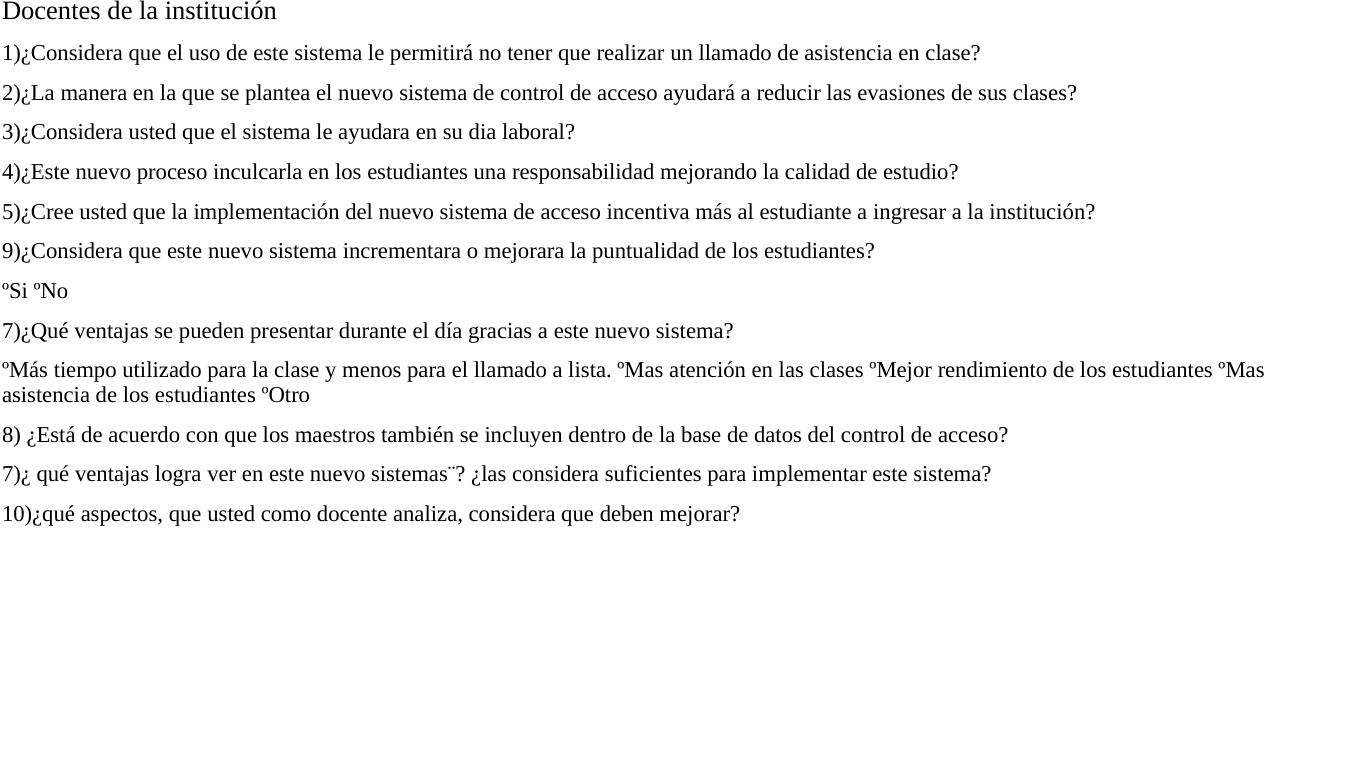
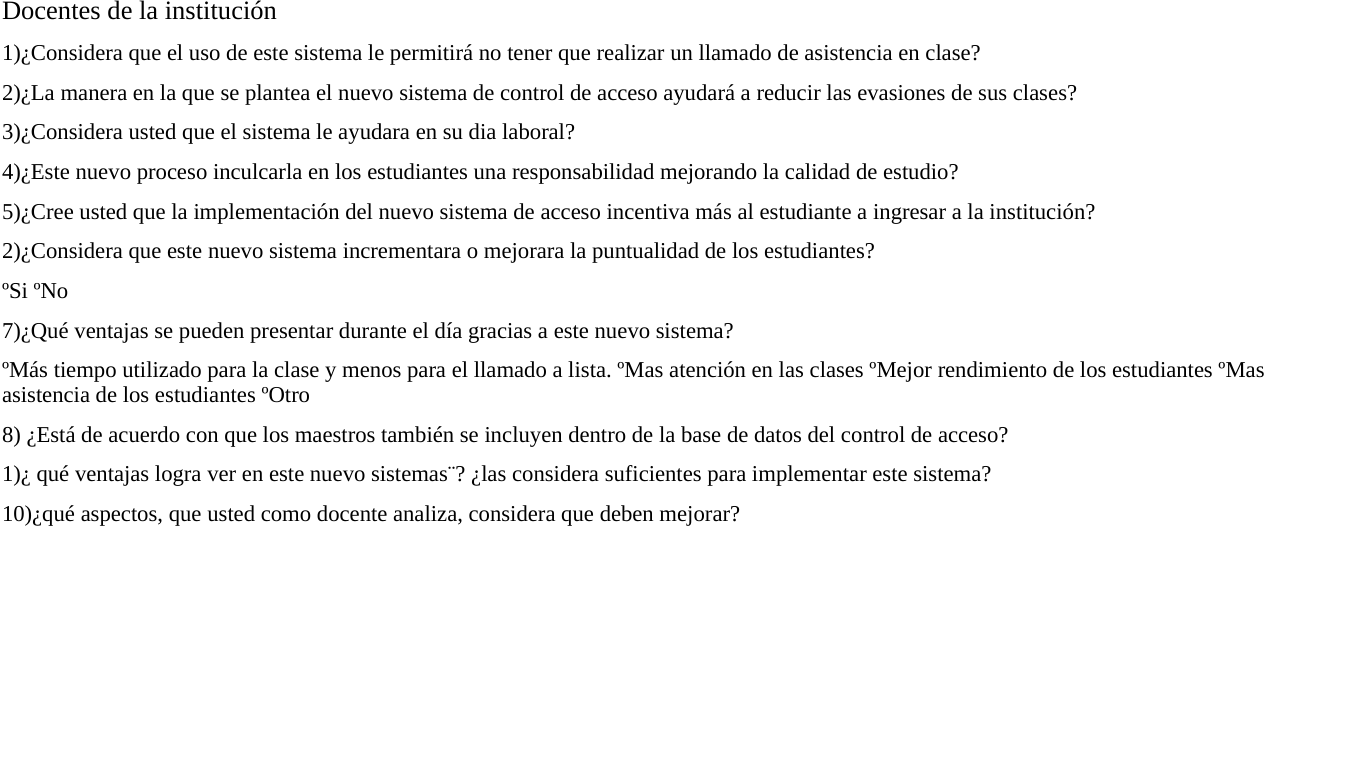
9)¿Considera: 9)¿Considera -> 2)¿Considera (62, 251)
7)¿: 7)¿ -> 1)¿ (16, 474)
